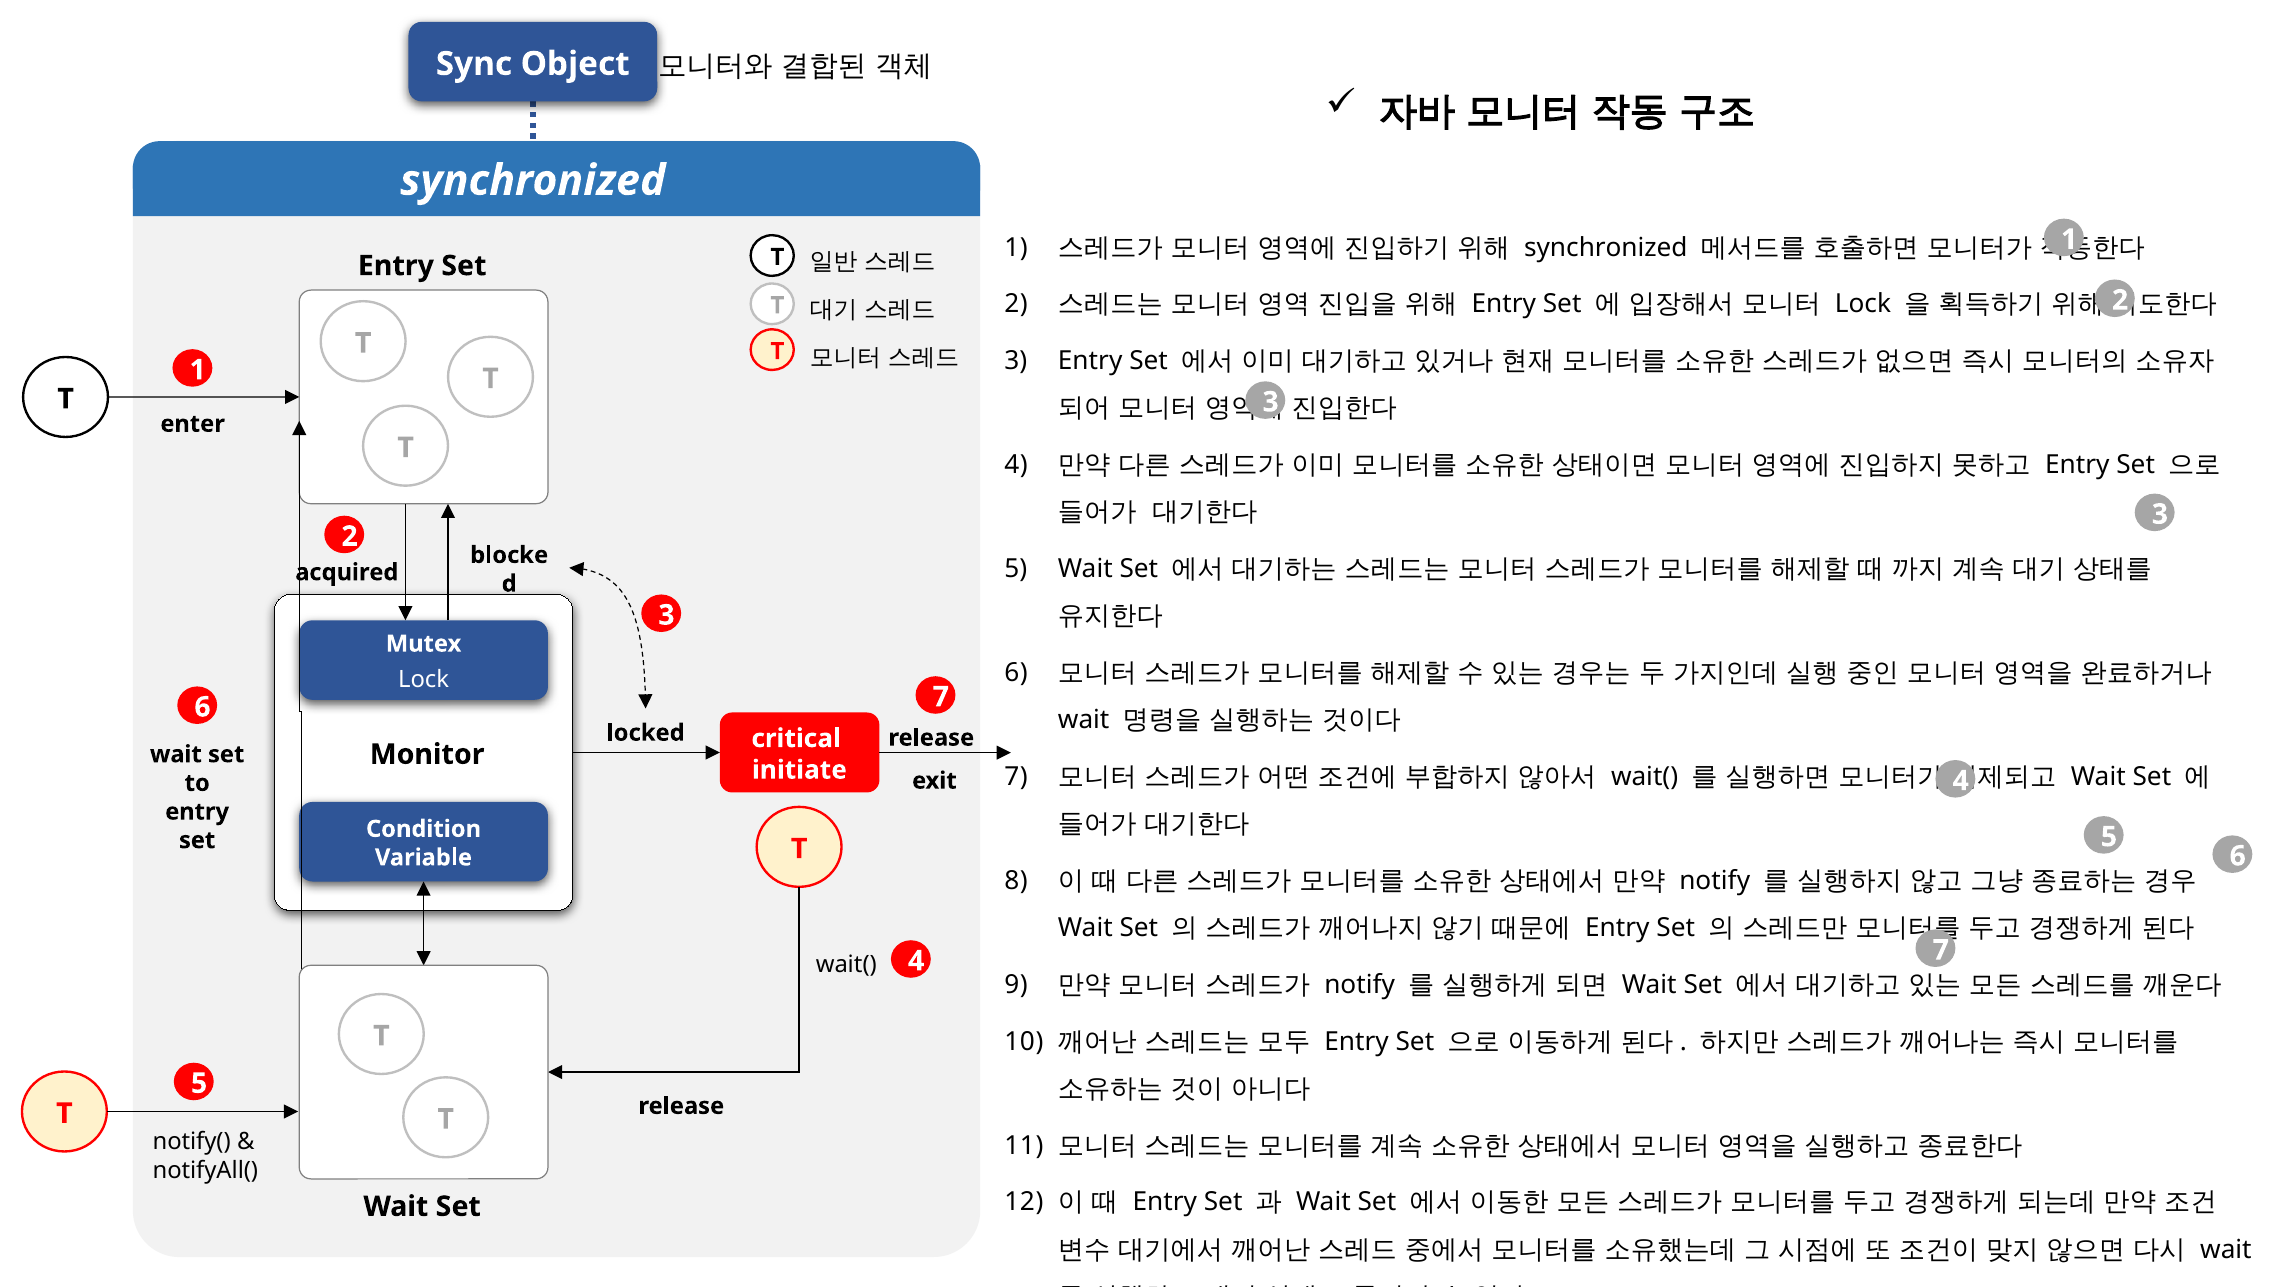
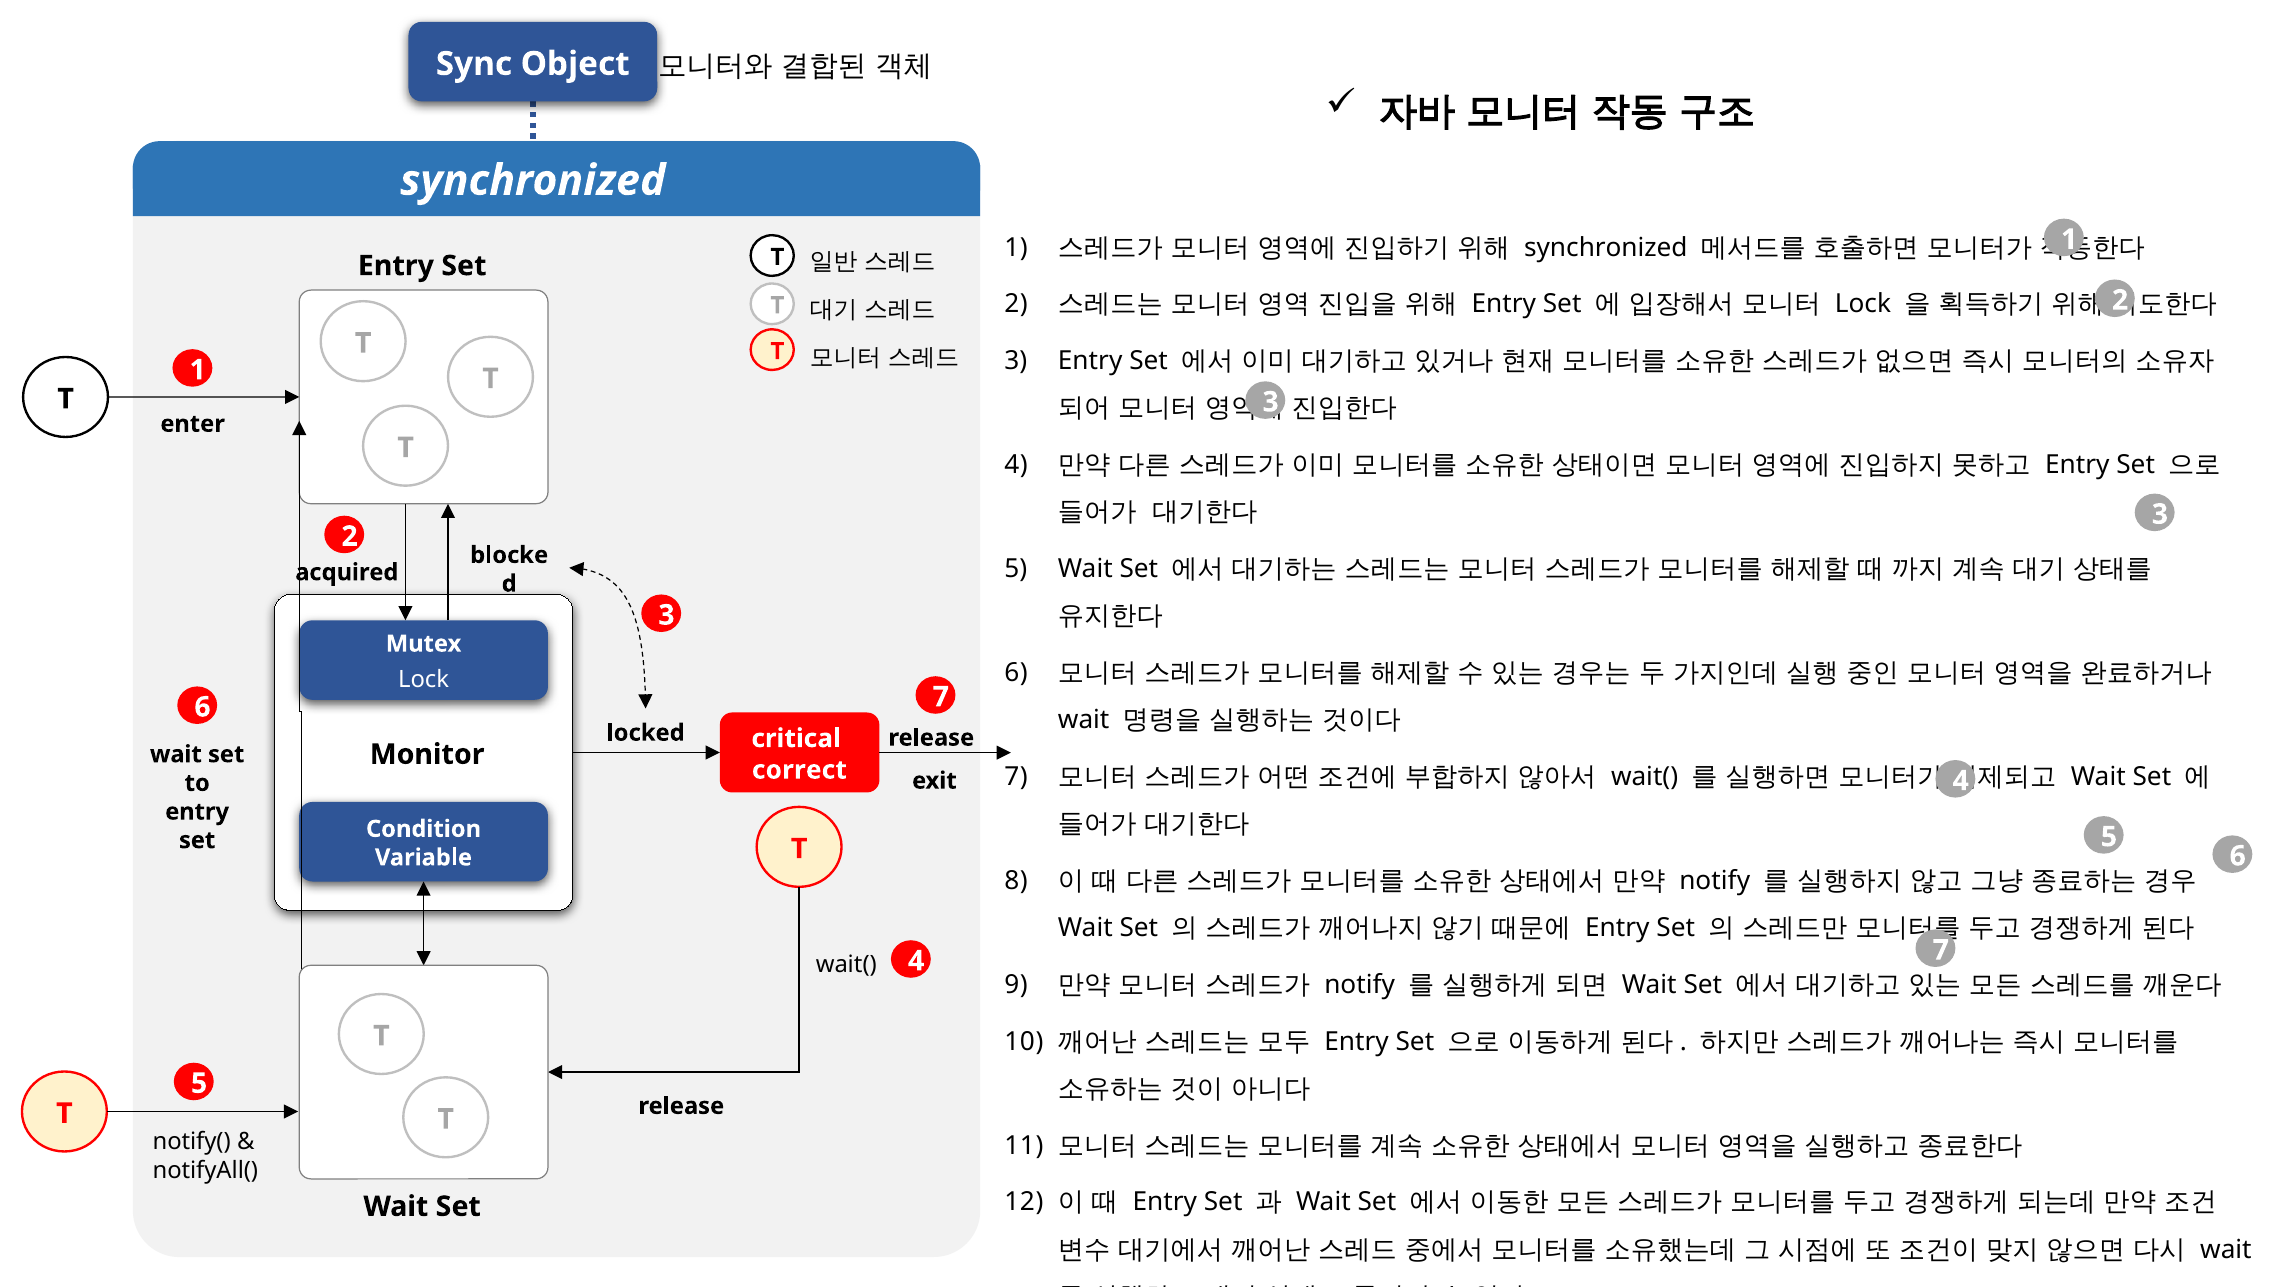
initiate: initiate -> correct (799, 770)
